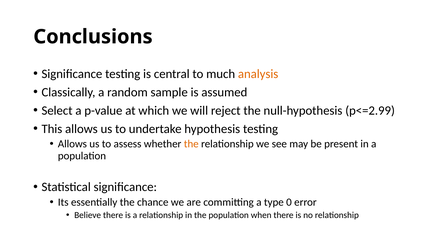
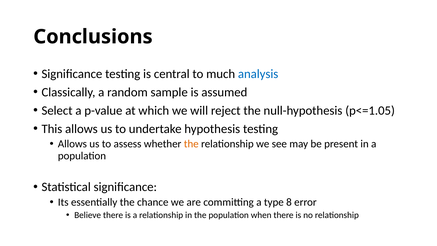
analysis colour: orange -> blue (258, 74)
p<=2.99: p<=2.99 -> p<=1.05 (370, 110)
0: 0 -> 8 (289, 202)
